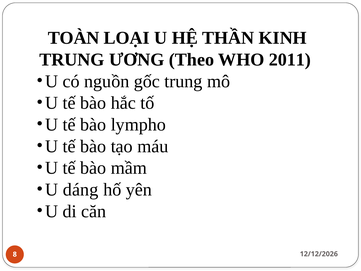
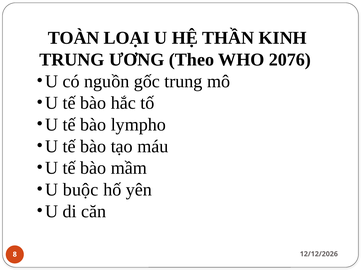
2011: 2011 -> 2076 (290, 60)
dáng: dáng -> buộc (81, 190)
